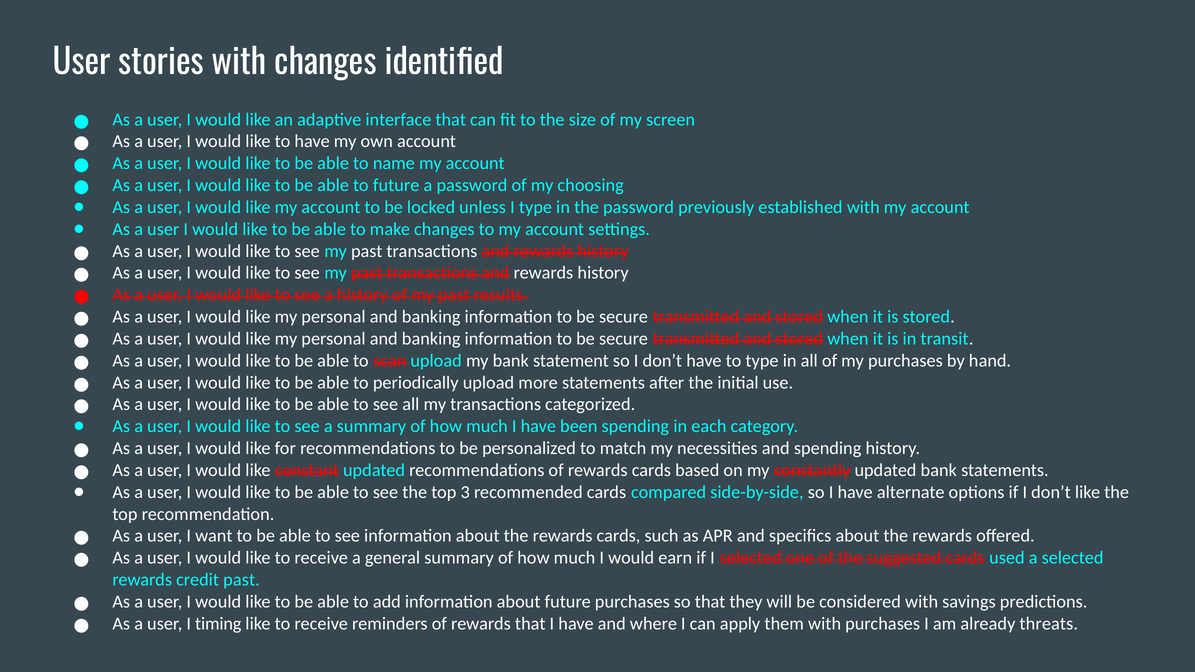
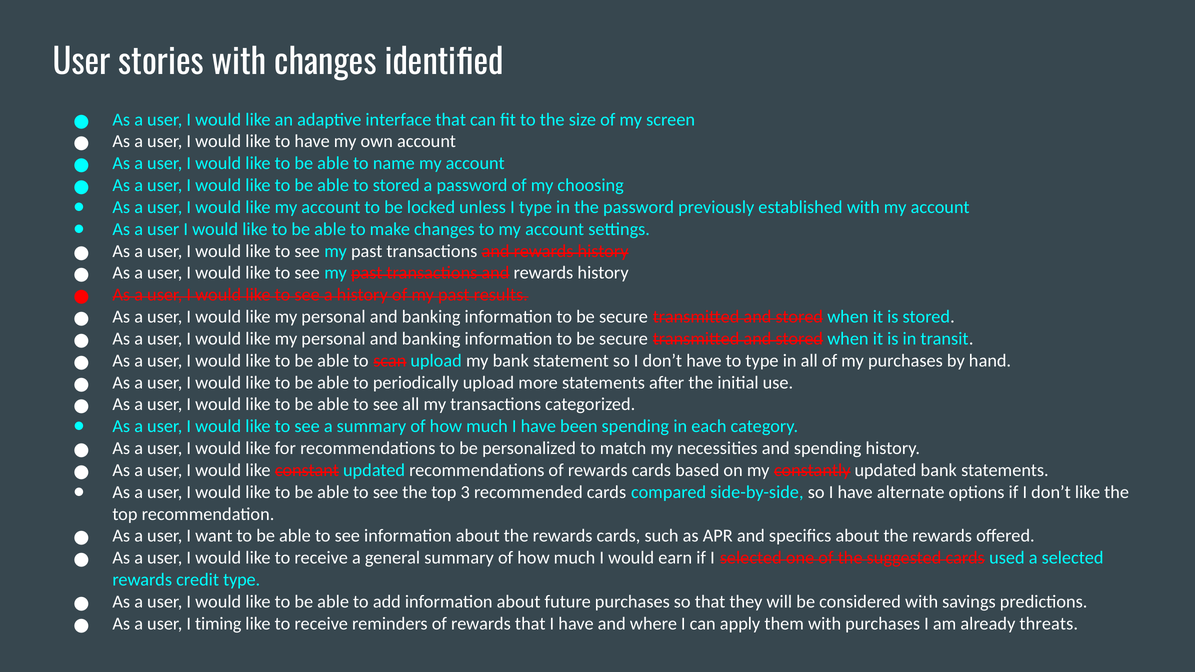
to future: future -> stored (396, 185)
credit past: past -> type (242, 580)
